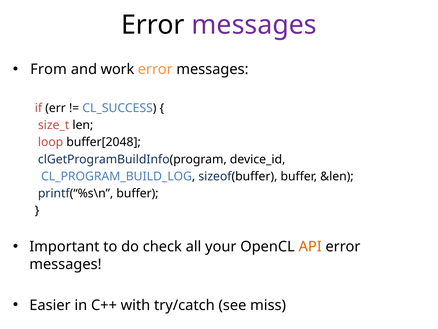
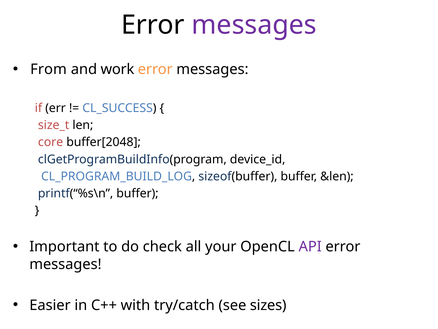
loop: loop -> core (51, 142)
API colour: orange -> purple (310, 246)
miss: miss -> sizes (268, 305)
